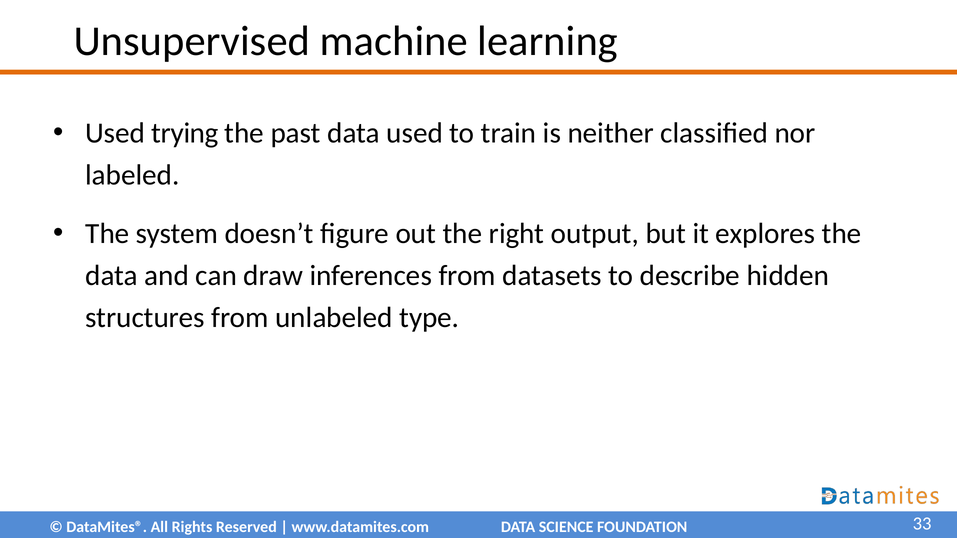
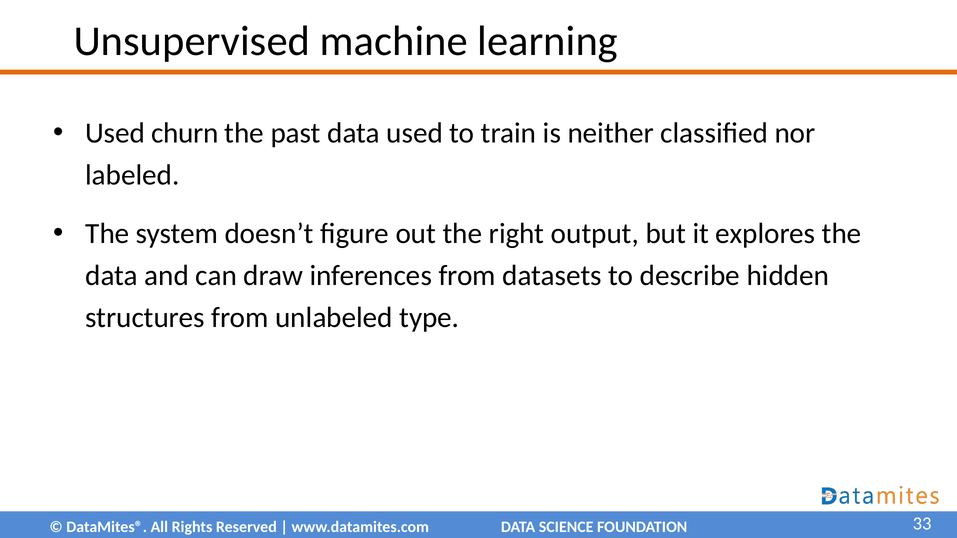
trying: trying -> churn (185, 133)
